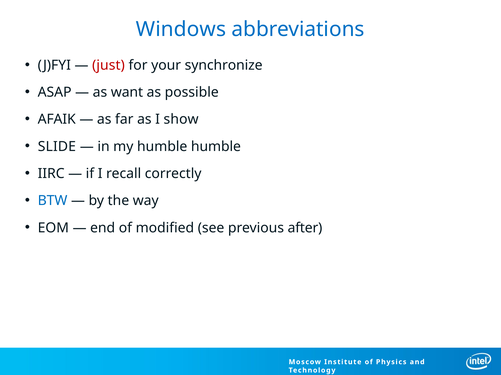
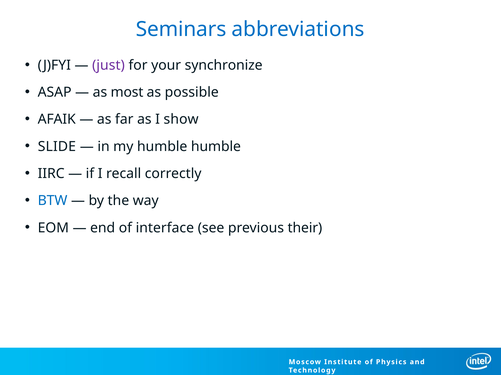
Windows: Windows -> Seminars (181, 29)
just colour: red -> purple (108, 65)
want: want -> most (127, 93)
modified: modified -> interface (165, 228)
after: after -> their (305, 228)
